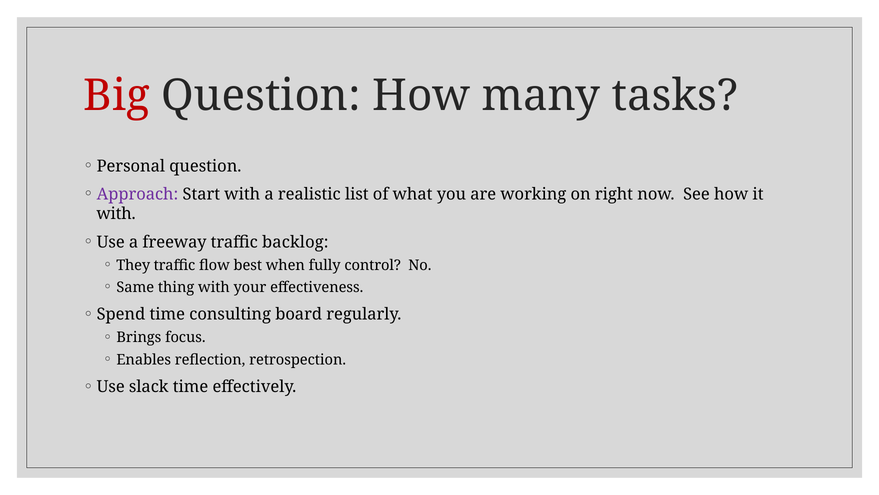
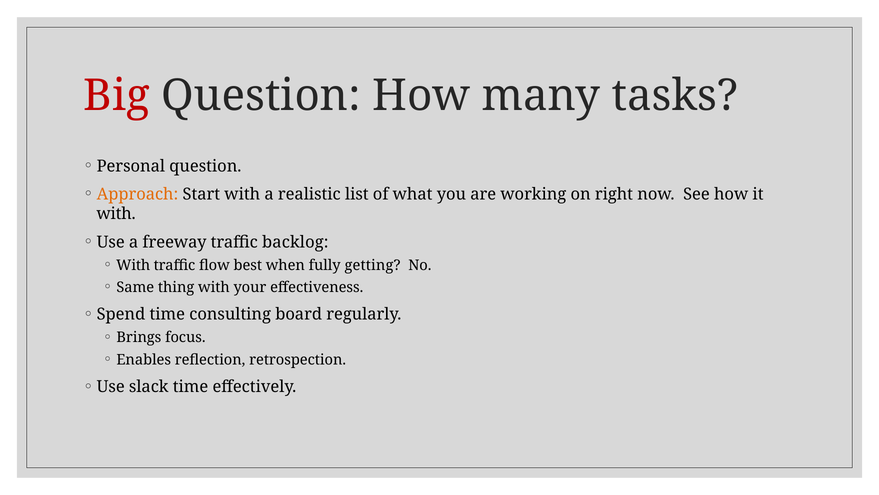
Approach colour: purple -> orange (137, 194)
They: They -> With (133, 265)
control: control -> getting (372, 265)
